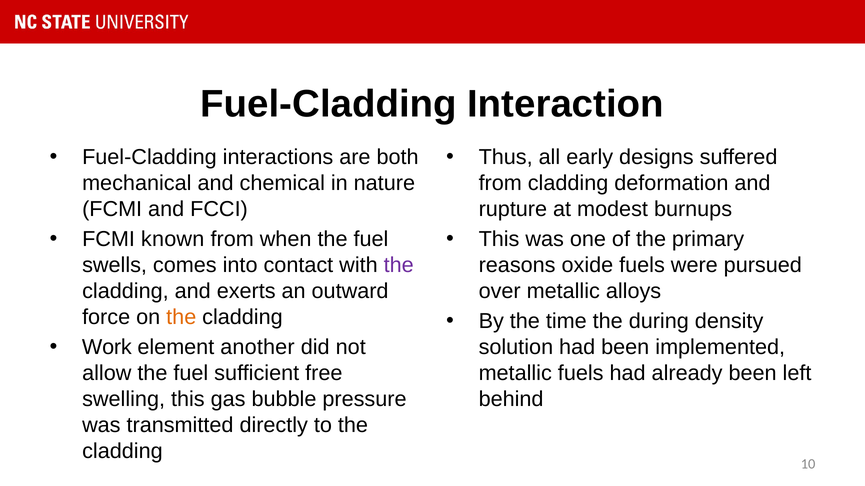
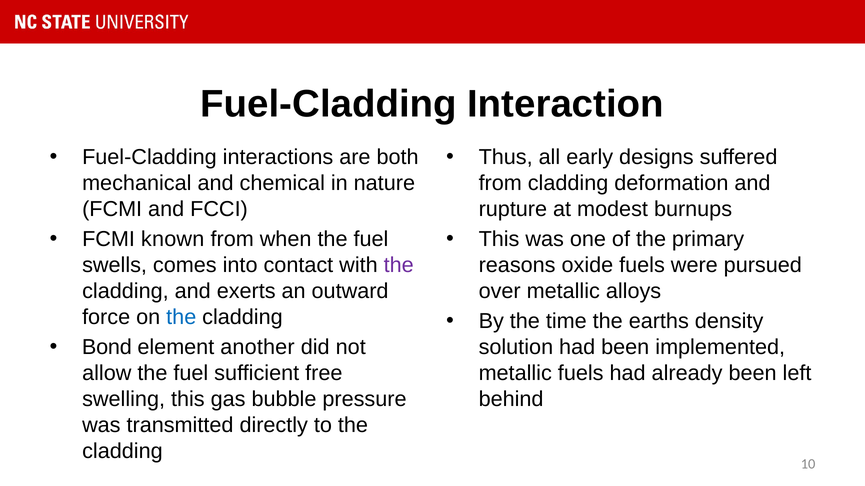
the colour: orange -> blue (181, 317)
during: during -> earths (659, 322)
Work: Work -> Bond (107, 348)
